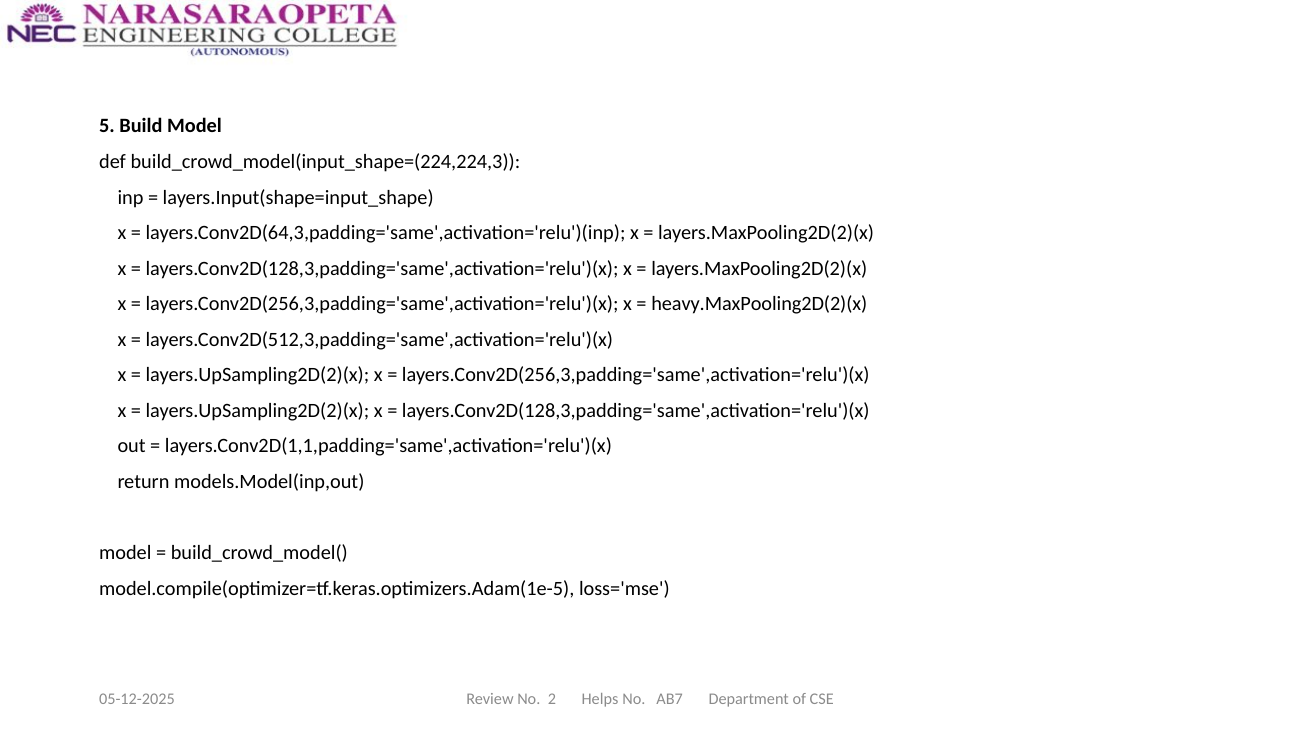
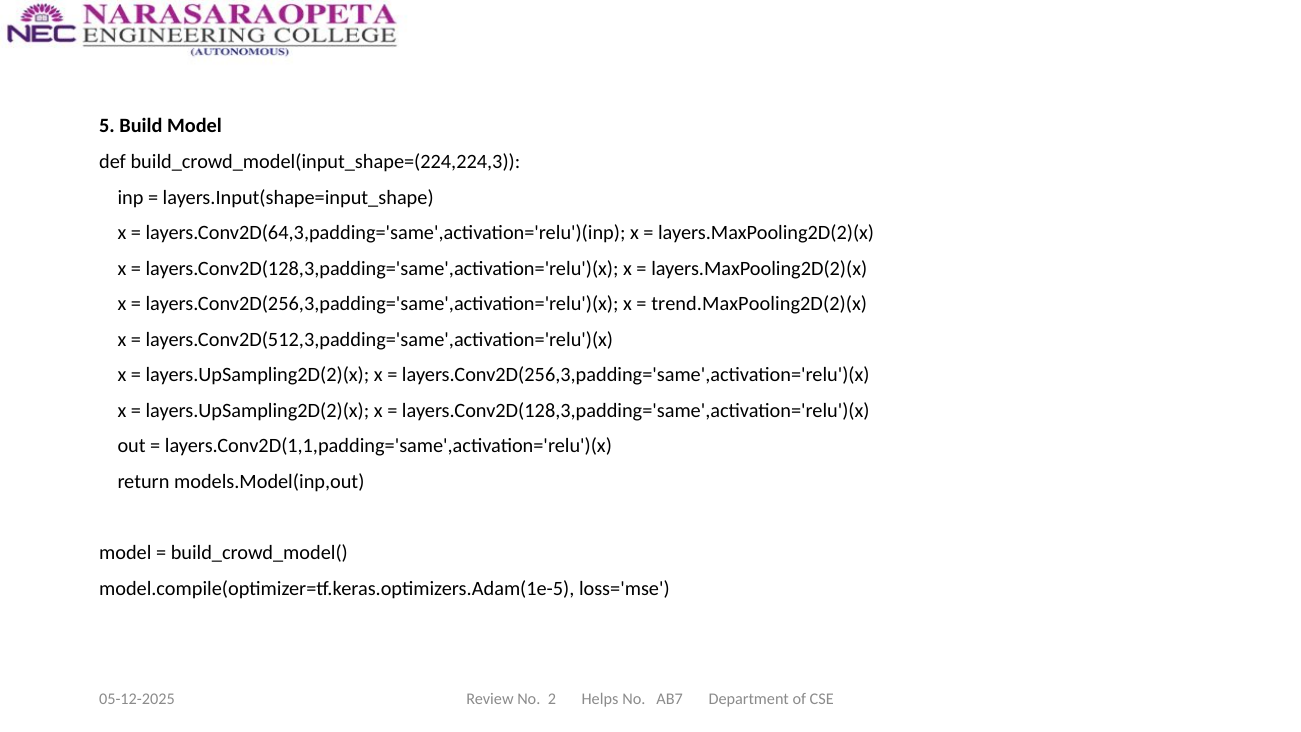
heavy.MaxPooling2D(2)(x: heavy.MaxPooling2D(2)(x -> trend.MaxPooling2D(2)(x (759, 304)
